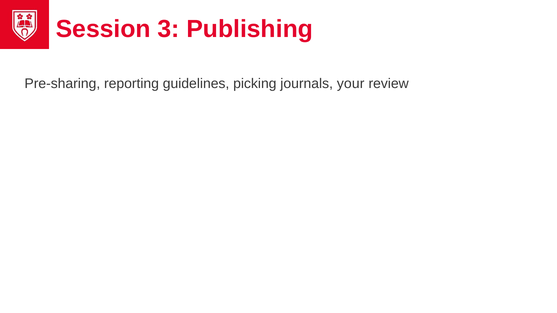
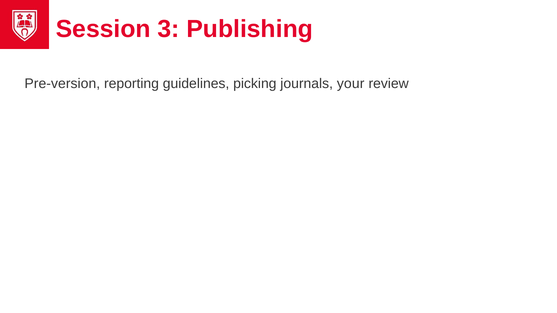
Pre-sharing: Pre-sharing -> Pre-version (62, 84)
